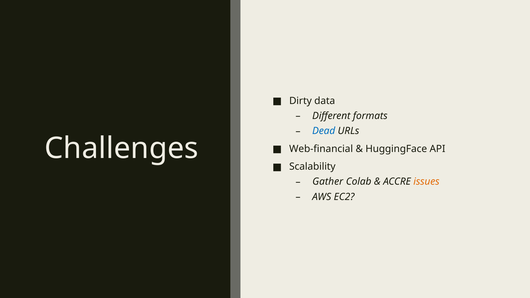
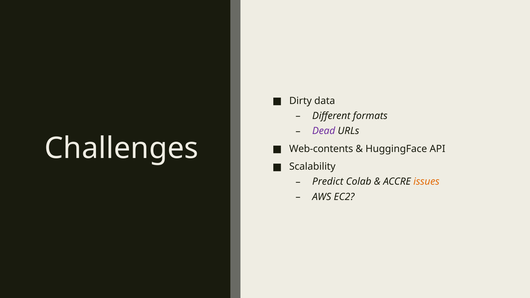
Dead colour: blue -> purple (324, 131)
Web-financial: Web-financial -> Web-contents (321, 149)
Gather: Gather -> Predict (328, 182)
